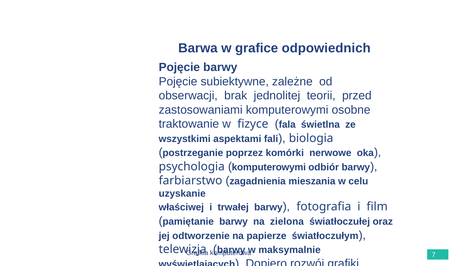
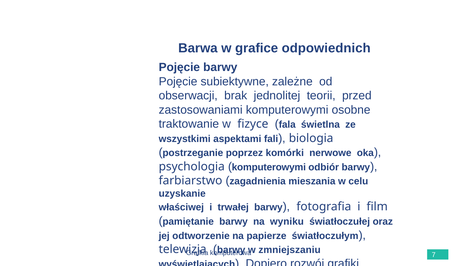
zielona: zielona -> wyniku (287, 221)
maksymalnie: maksymalnie -> zmniejszaniu (290, 249)
